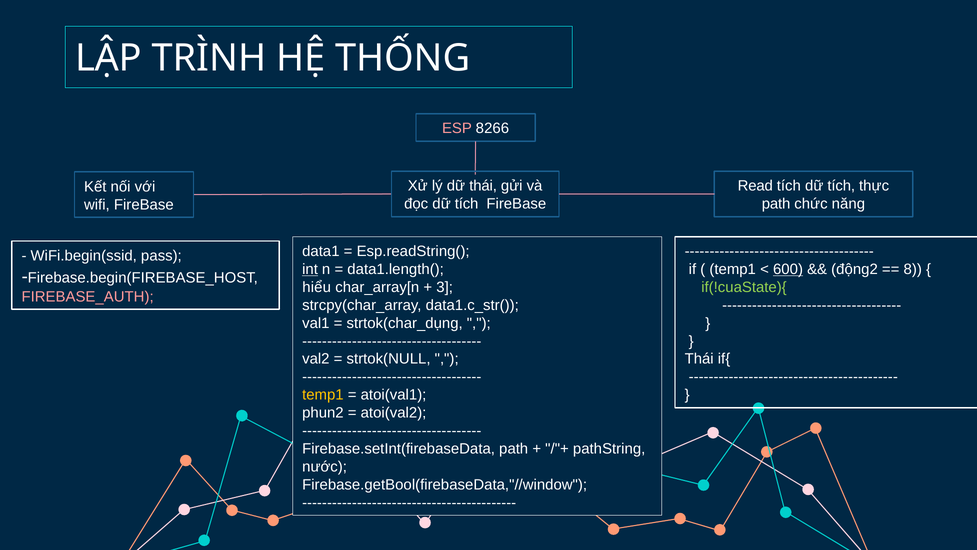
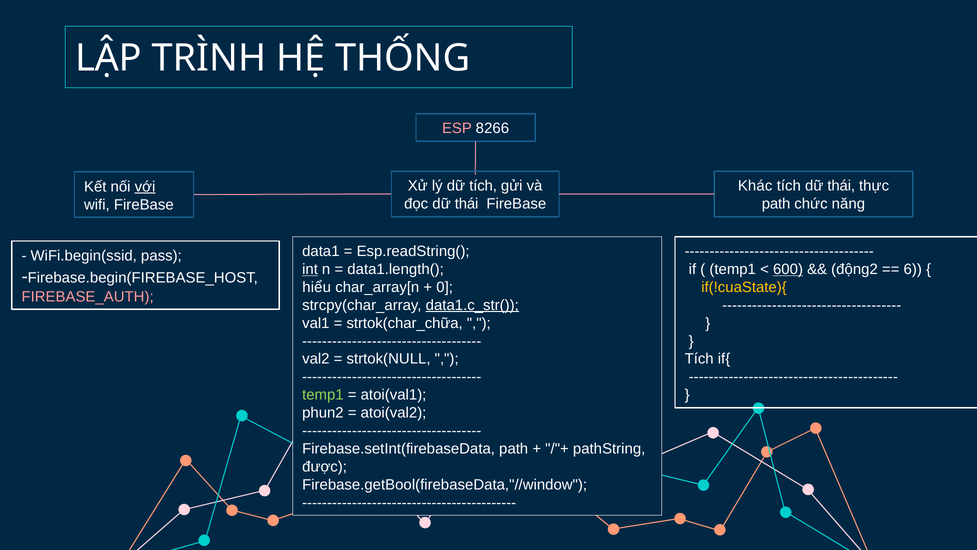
dữ thái: thái -> tích (483, 186)
Read: Read -> Khác (755, 186)
tích dữ tích: tích -> thái (841, 186)
với underline: none -> present (145, 187)
đọc dữ tích: tích -> thái (467, 204)
8: 8 -> 6 (913, 269)
3: 3 -> 0 (445, 287)
if(!cuaState){ colour: light green -> yellow (744, 287)
data1.c_str( underline: none -> present (472, 305)
strtok(char_dụng: strtok(char_dụng -> strtok(char_chữa (405, 323)
Thái: Thái -> Tích (699, 359)
temp1 colour: yellow -> light green (323, 395)
nước: nước -> được (325, 466)
